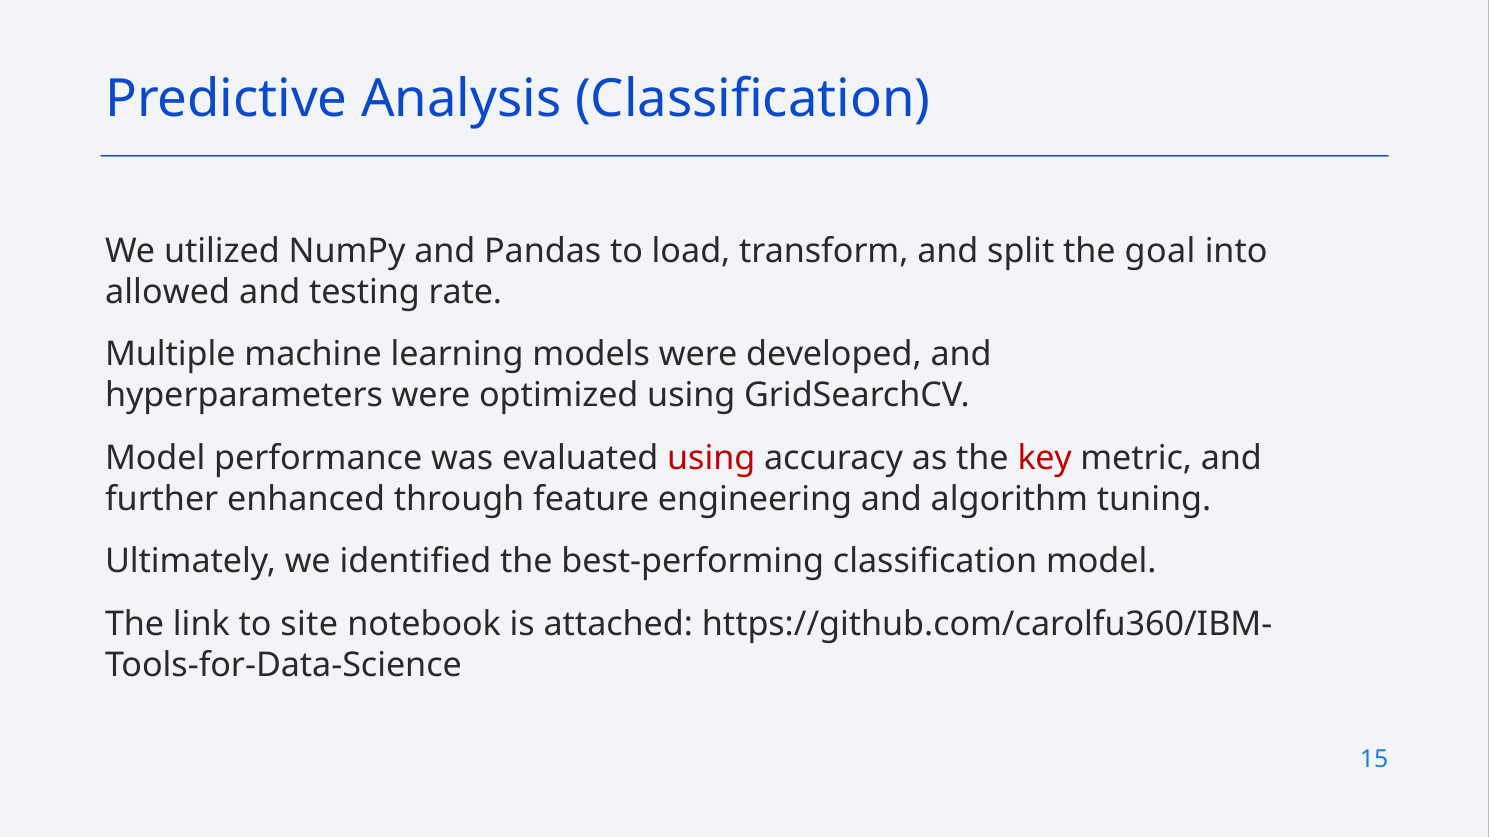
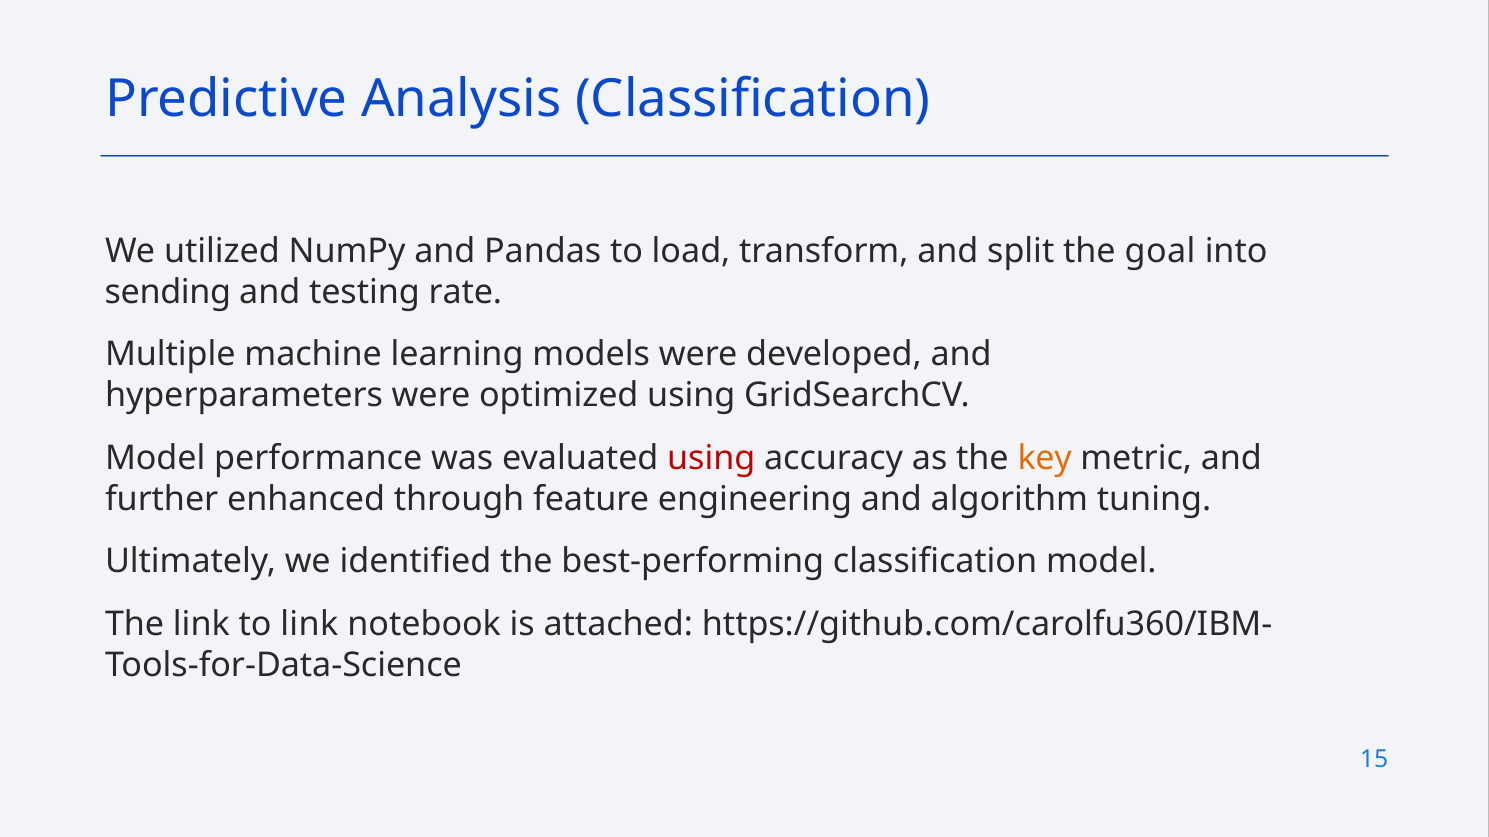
allowed: allowed -> sending (168, 292)
key colour: red -> orange (1045, 458)
to site: site -> link (309, 624)
